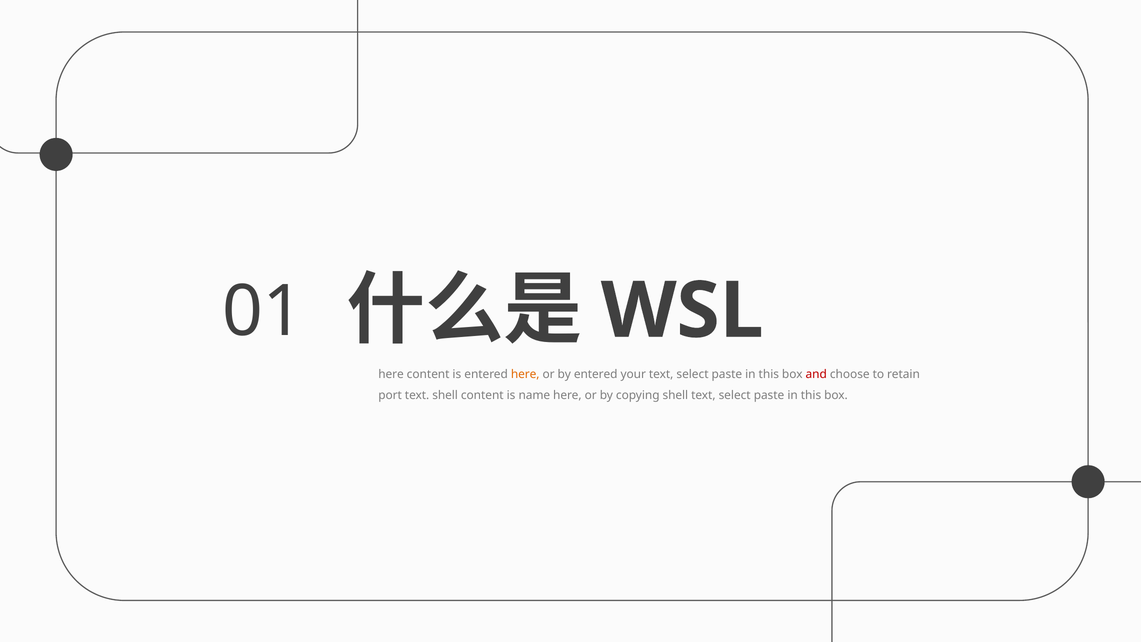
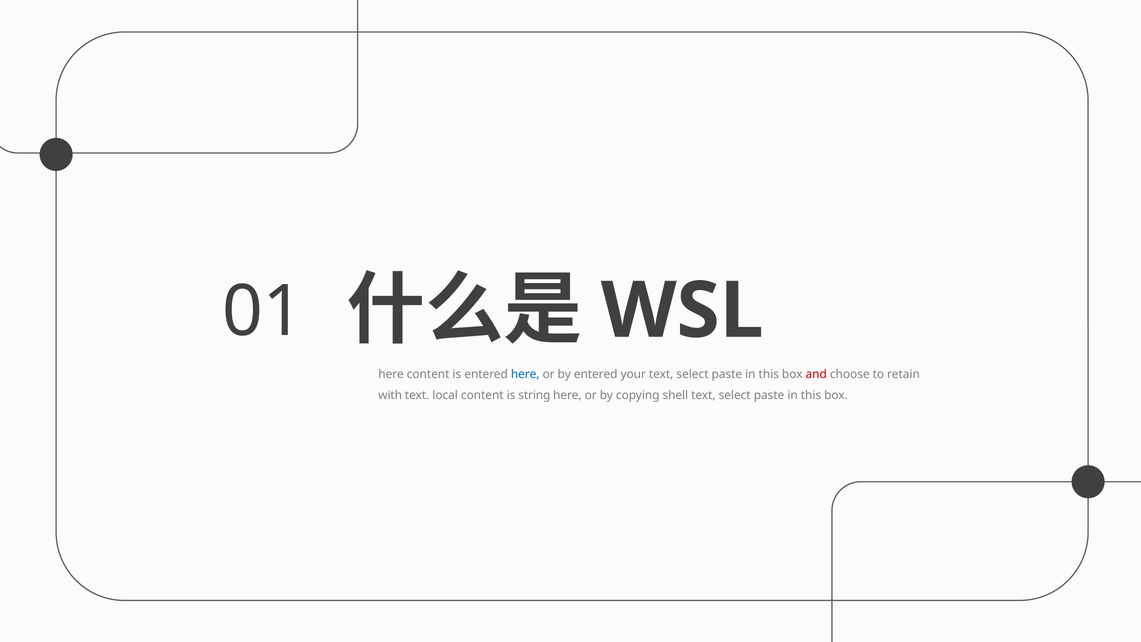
here colour: orange -> blue (525, 374)
port: port -> with (390, 395)
text shell: shell -> local (445, 395)
name: name -> string (534, 395)
